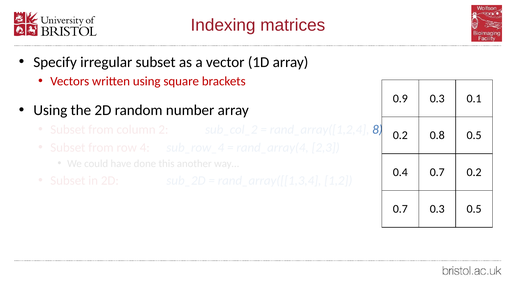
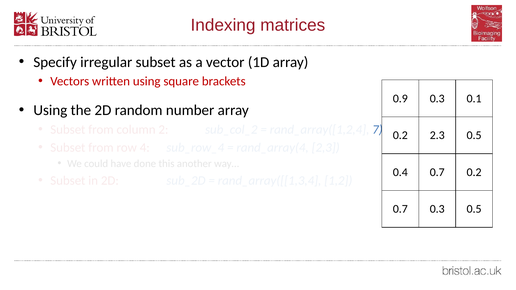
8: 8 -> 7 (378, 130)
0.8: 0.8 -> 2.3 (437, 135)
